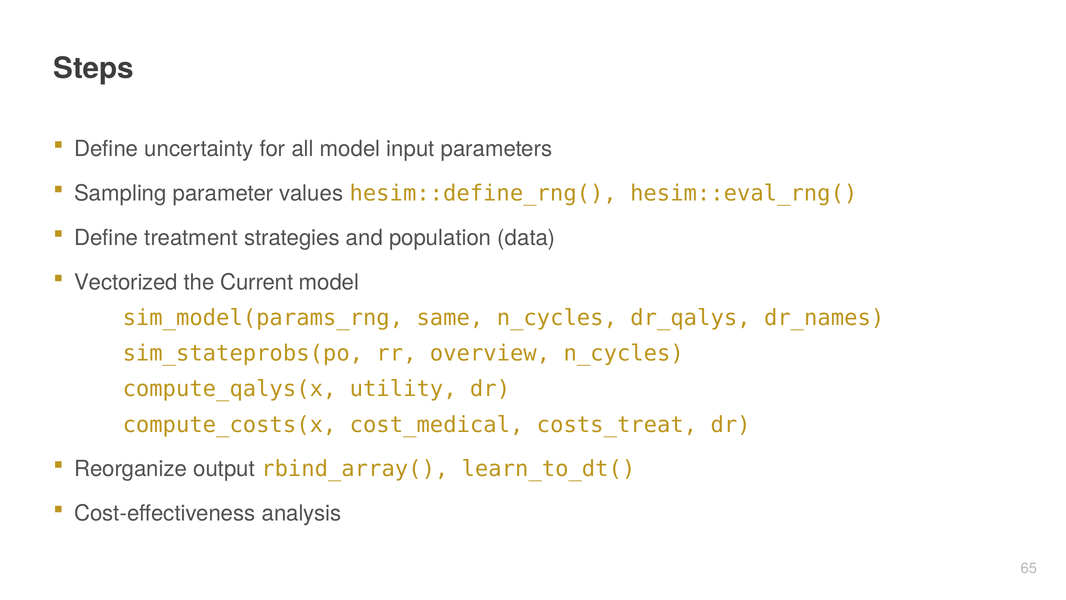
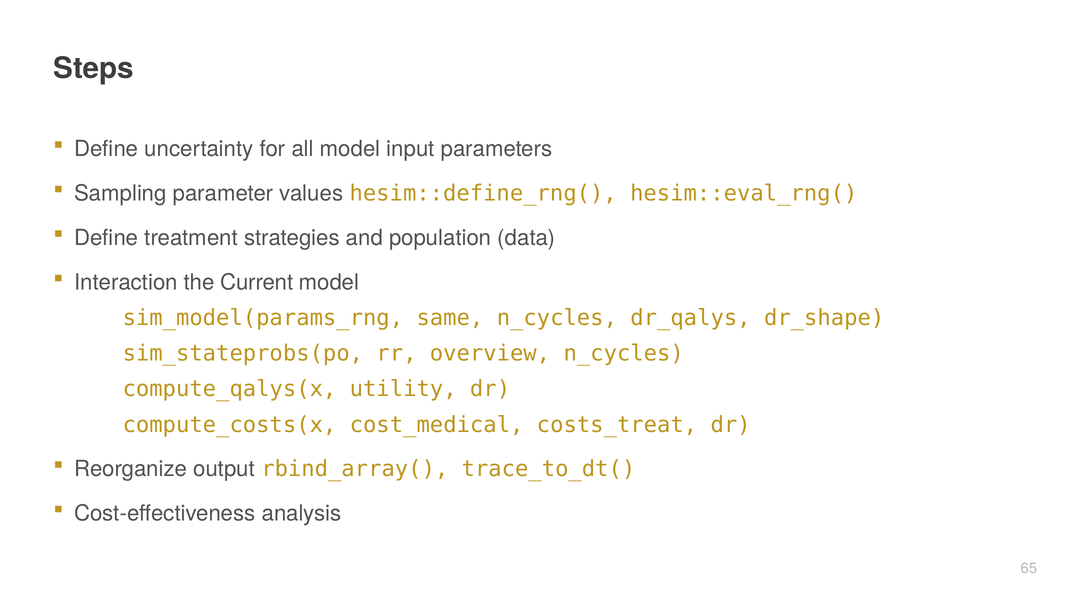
Vectorized: Vectorized -> Interaction (126, 282)
dr_names: dr_names -> dr_shape (824, 318)
learn_to_dt(: learn_to_dt( -> trace_to_dt( (548, 469)
